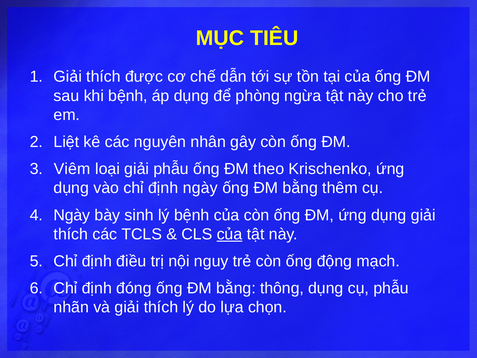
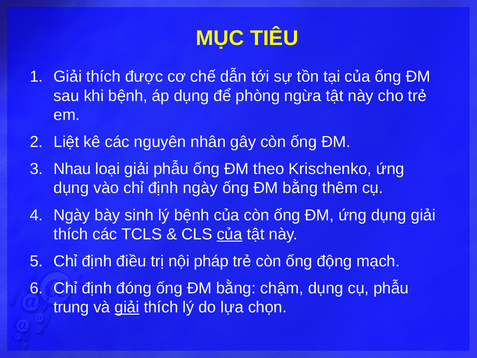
Viêm: Viêm -> Nhau (72, 169)
nguy: nguy -> pháp (211, 261)
thông: thông -> chậm (282, 288)
nhãn: nhãn -> trung (71, 307)
giải underline: none -> present (127, 307)
